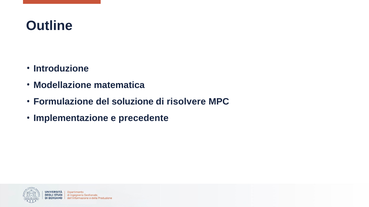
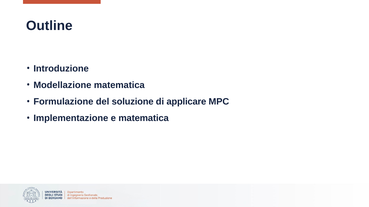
risolvere: risolvere -> applicare (186, 102)
e precedente: precedente -> matematica (144, 119)
